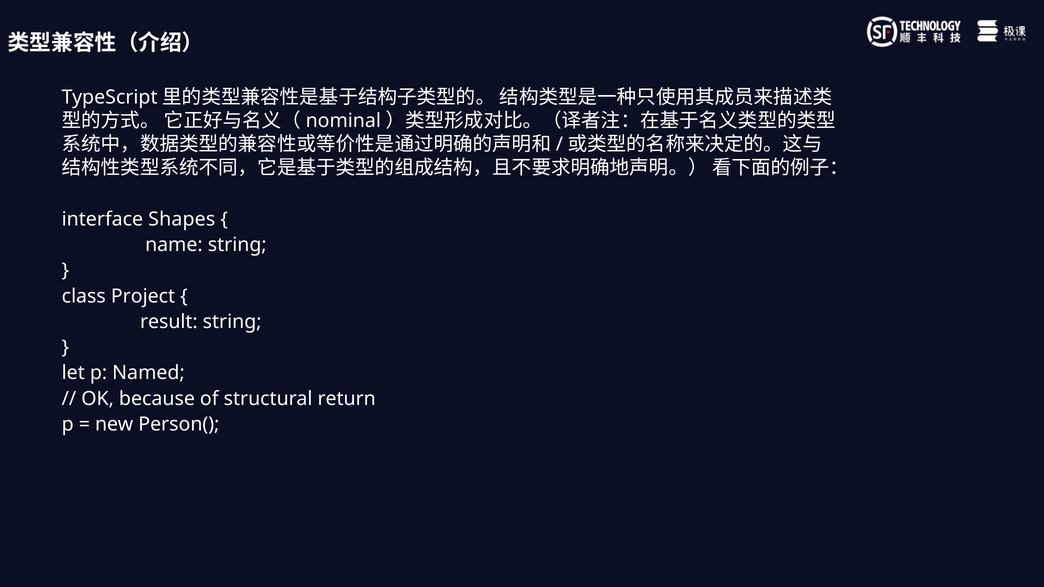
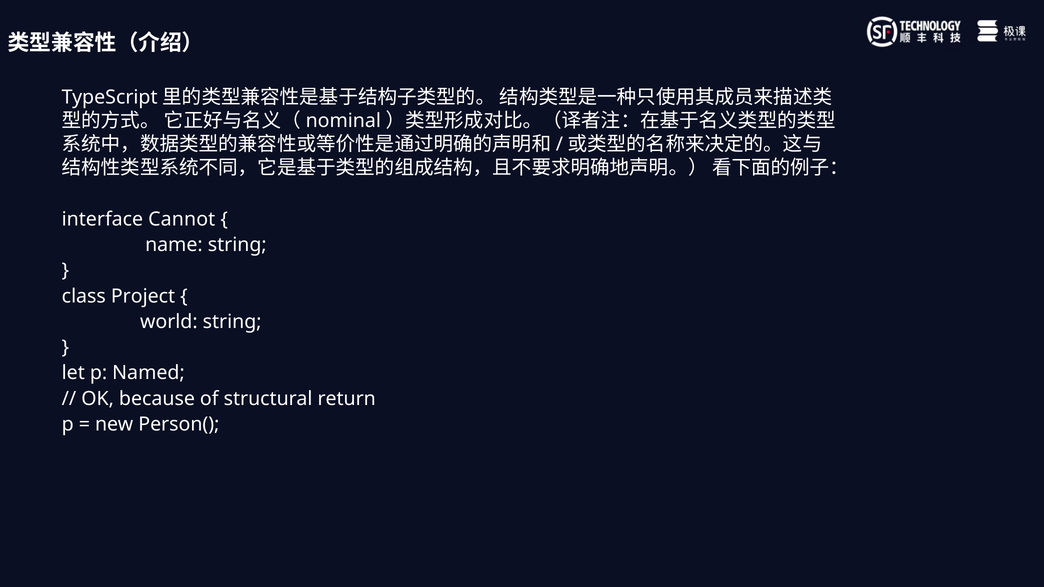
Shapes: Shapes -> Cannot (182, 219)
result: result -> world (169, 322)
